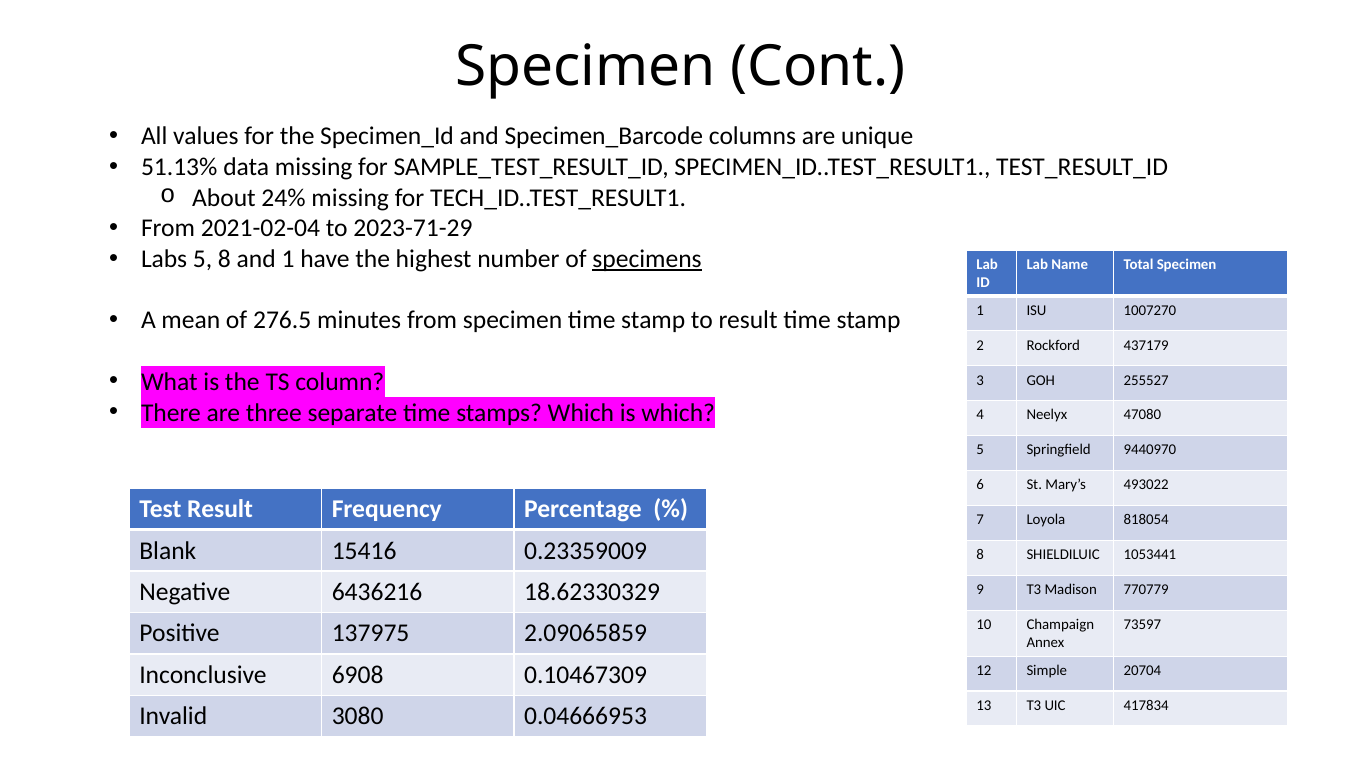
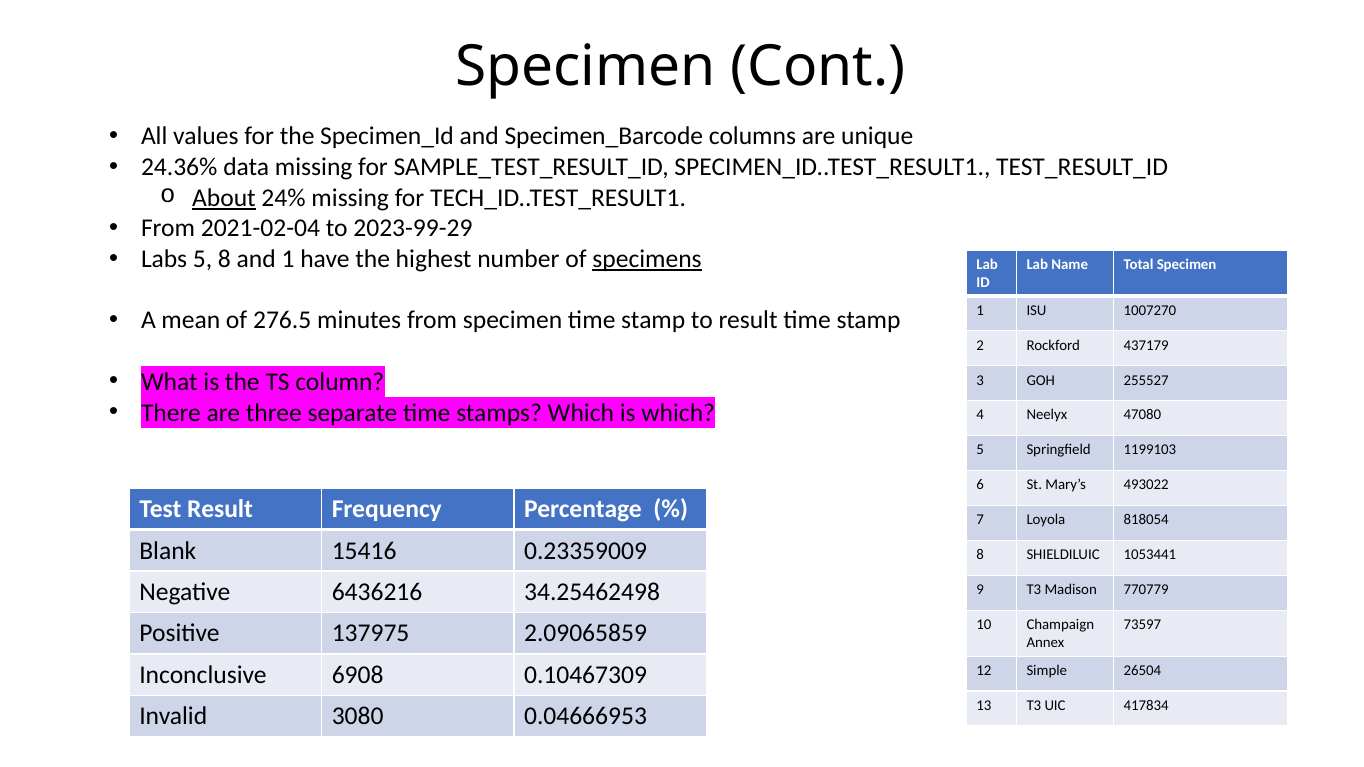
51.13%: 51.13% -> 24.36% (179, 167)
About underline: none -> present (224, 198)
2023-71-29: 2023-71-29 -> 2023-99-29 (413, 229)
9440970: 9440970 -> 1199103 (1150, 450)
18.62330329: 18.62330329 -> 34.25462498 (592, 592)
20704: 20704 -> 26504 (1142, 671)
